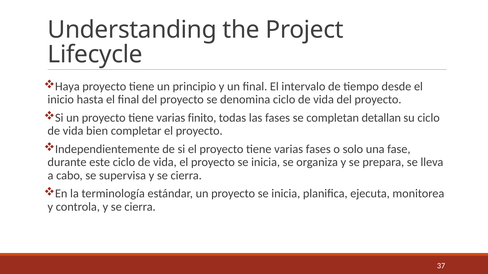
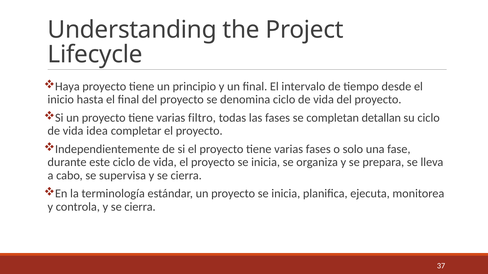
finito: finito -> filtro (202, 118)
bien: bien -> idea (97, 131)
